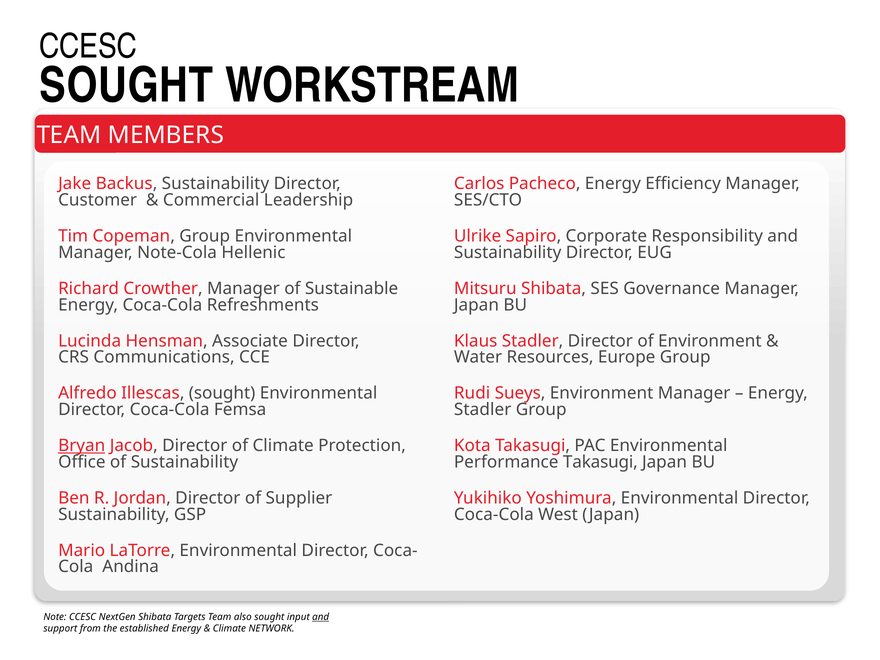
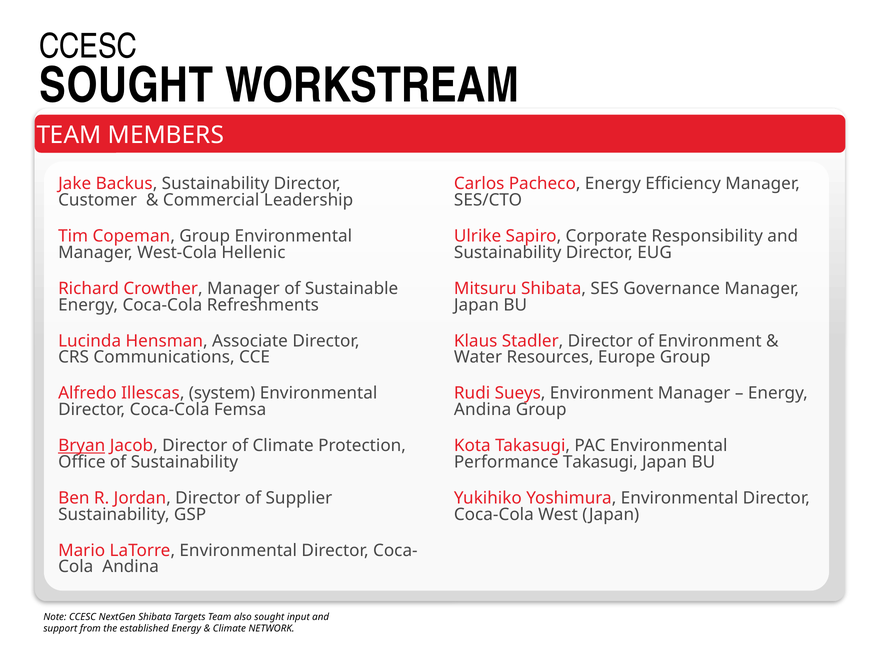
Note-Cola: Note-Cola -> West-Cola (177, 253)
Illescas sought: sought -> system (222, 393)
Stadler: Stadler -> Andina (483, 410)
and underline: present -> none (321, 617)
